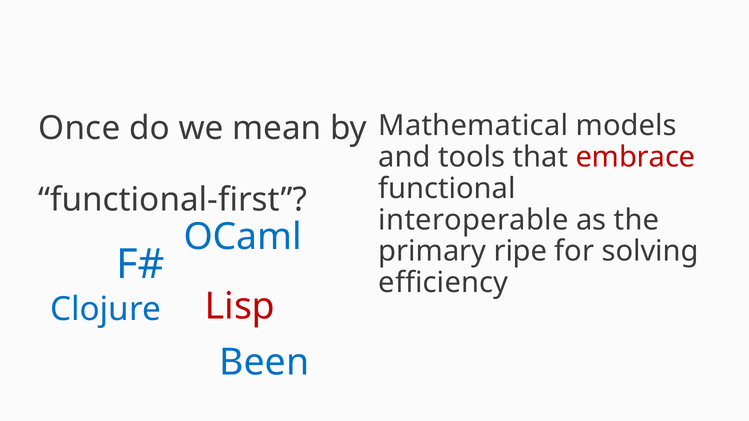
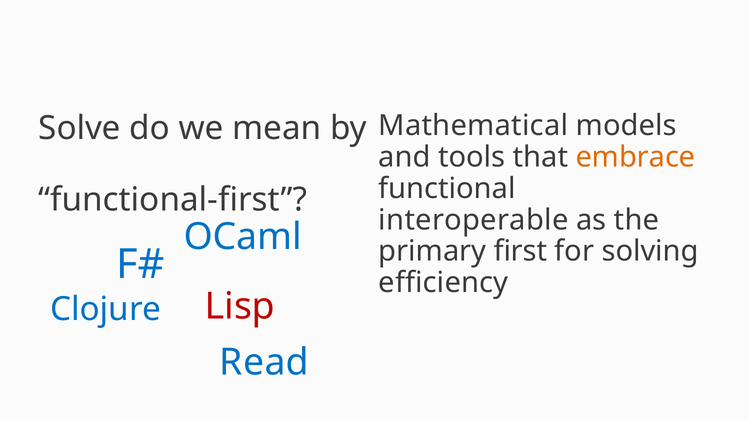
Once: Once -> Solve (80, 128)
embrace colour: red -> orange (636, 157)
ripe: ripe -> first (520, 252)
Been: Been -> Read (264, 363)
